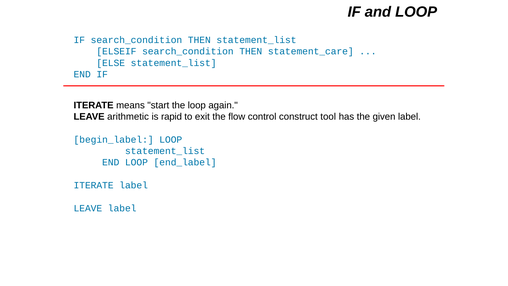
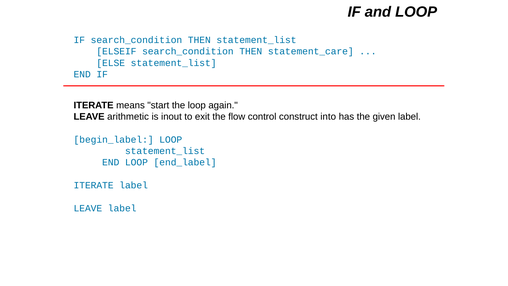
rapid: rapid -> inout (171, 117)
tool: tool -> into (328, 117)
